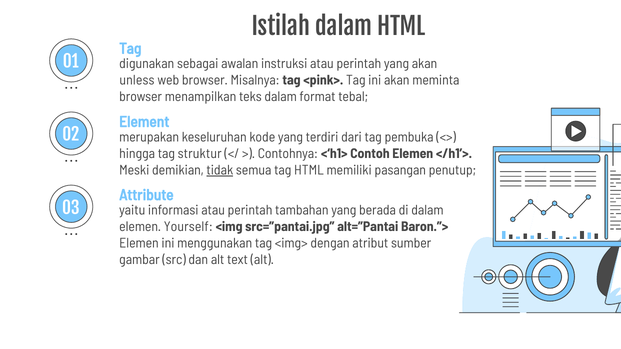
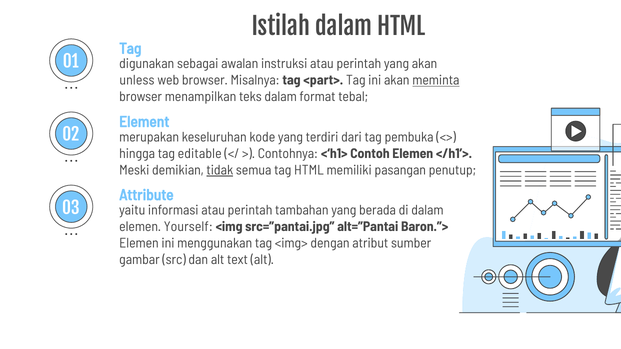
<pink>: <pink> -> <part> (323, 80)
meminta underline: none -> present (436, 80)
struktur: struktur -> editable (200, 154)
